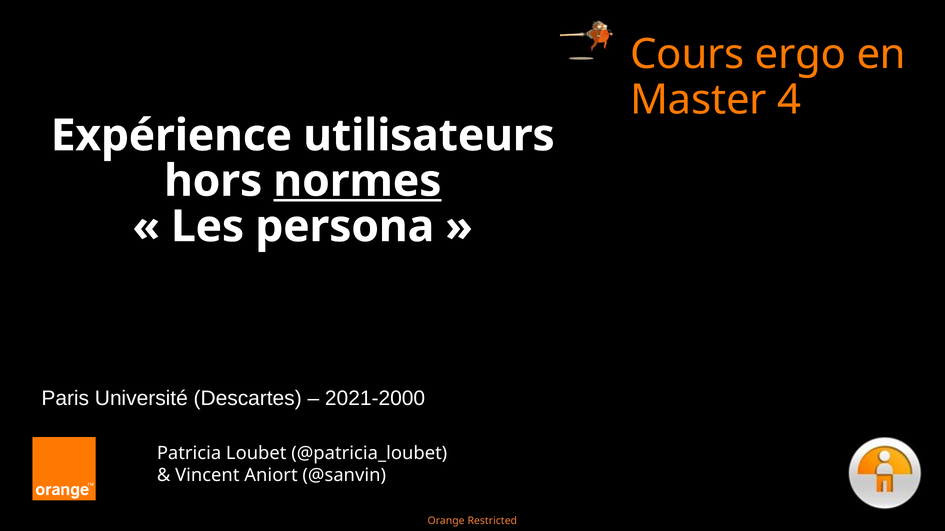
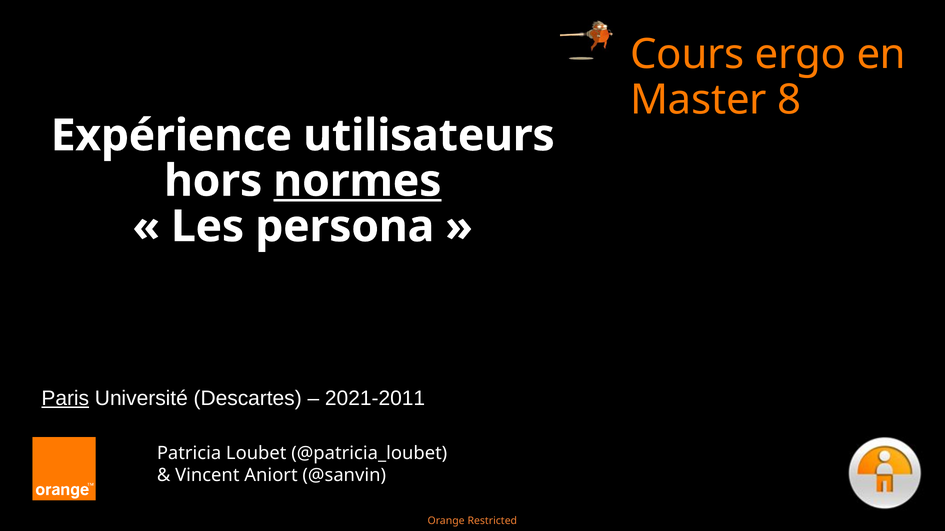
4: 4 -> 8 (789, 100)
Paris underline: none -> present (65, 399)
2021-2000: 2021-2000 -> 2021-2011 (375, 399)
